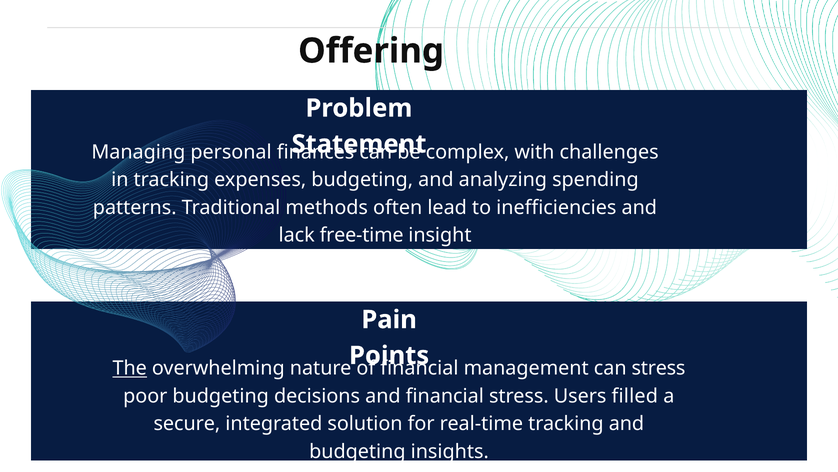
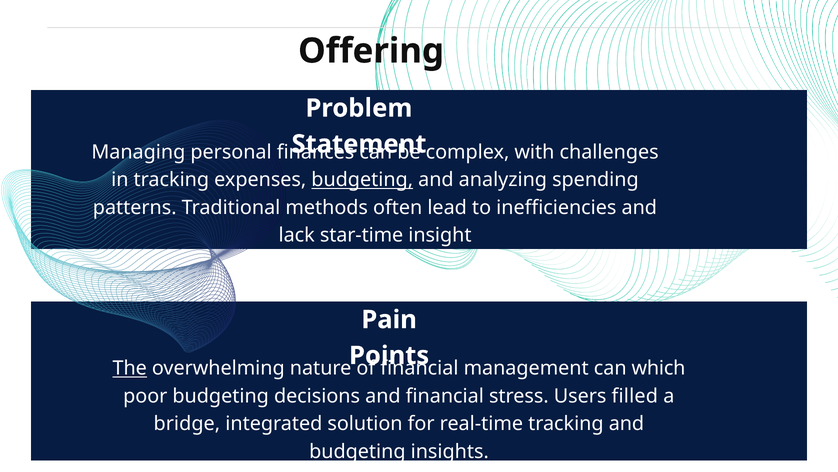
budgeting underline: none -> present (362, 180)
free-time: free-time -> star-time (362, 235)
can stress: stress -> which (659, 368)
secure: secure -> bridge (187, 423)
